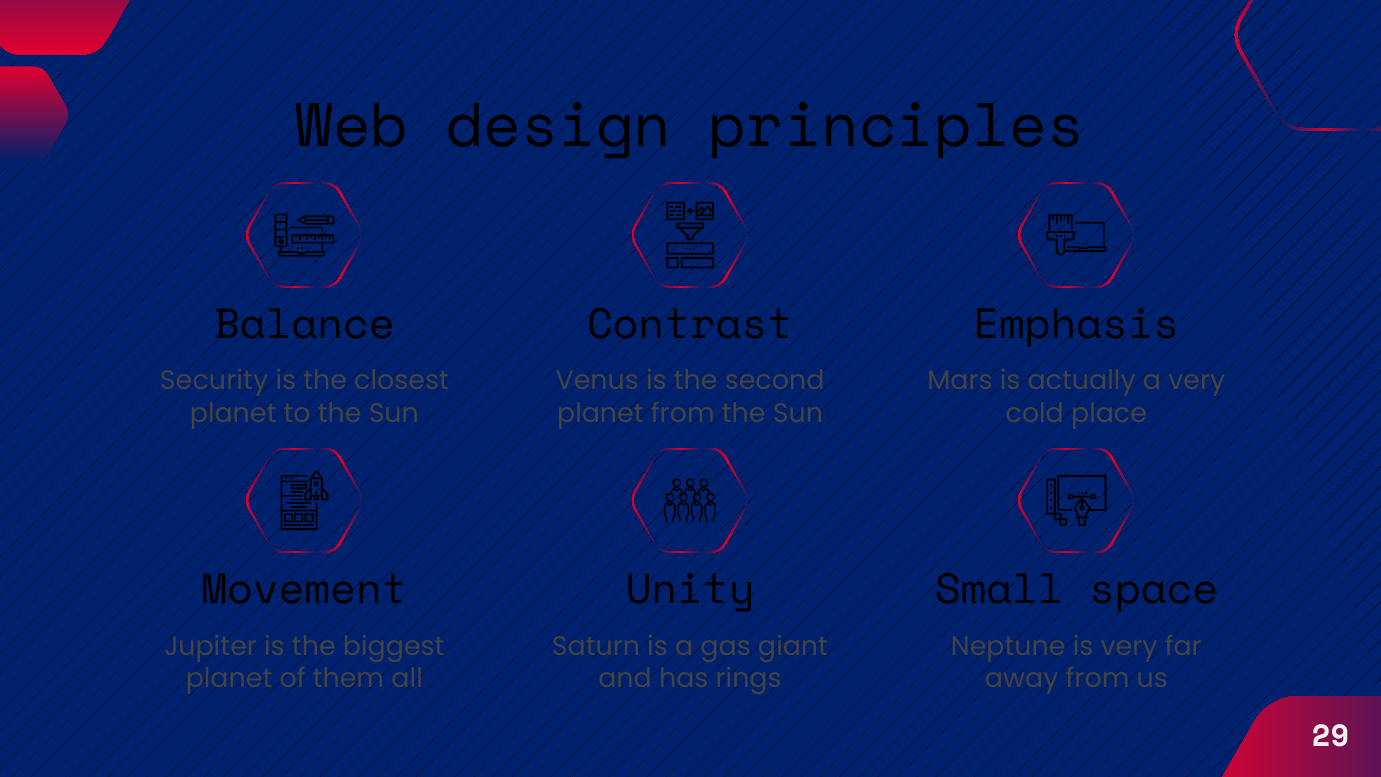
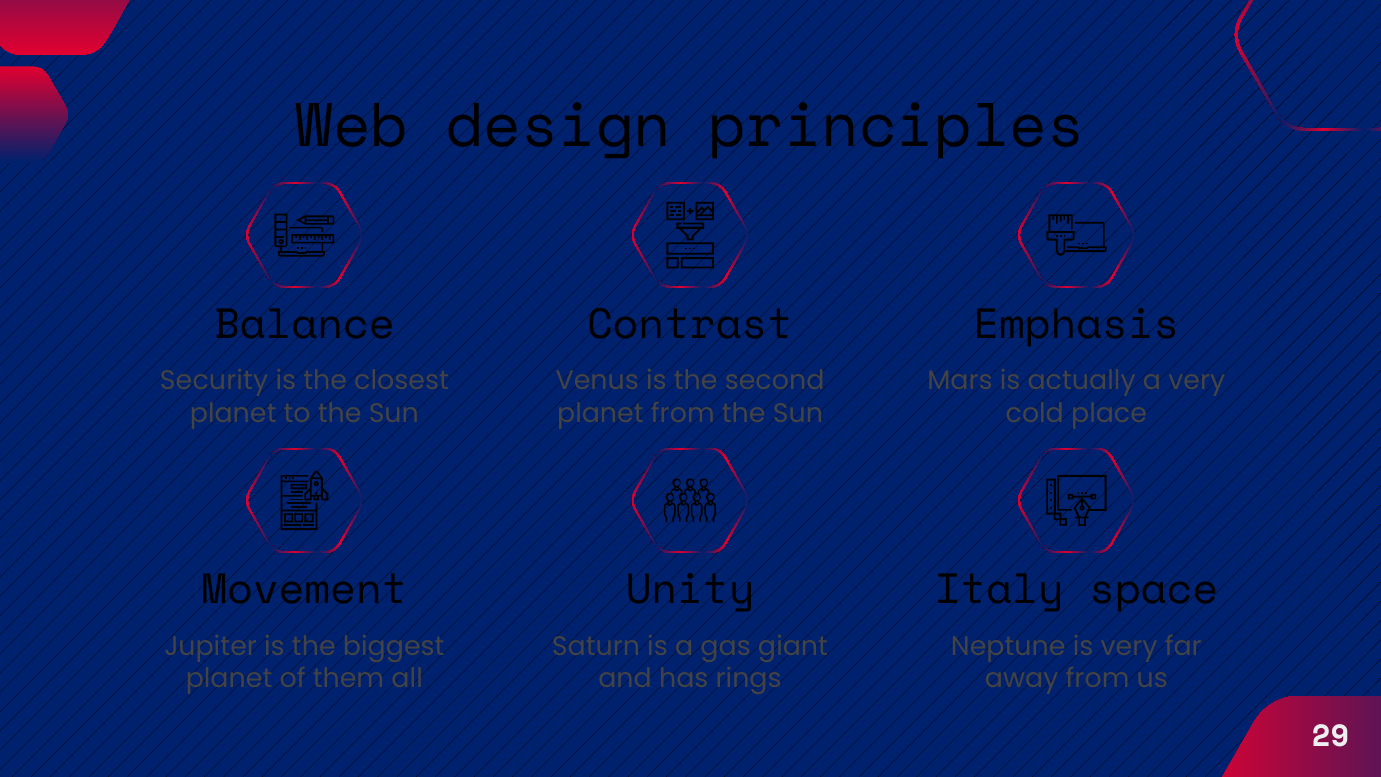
Small: Small -> Italy (999, 589)
